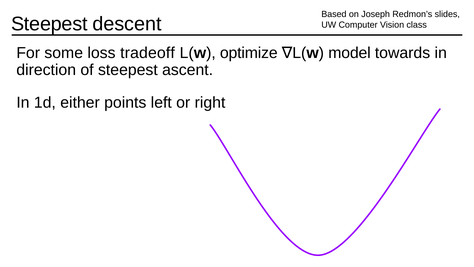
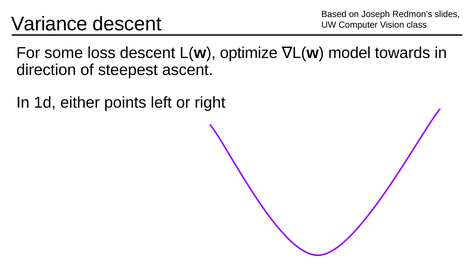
Steepest: Steepest -> Variance (49, 24)
loss tradeoff: tradeoff -> descent (148, 53)
